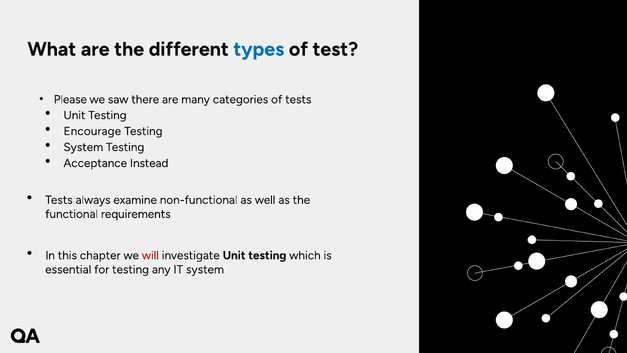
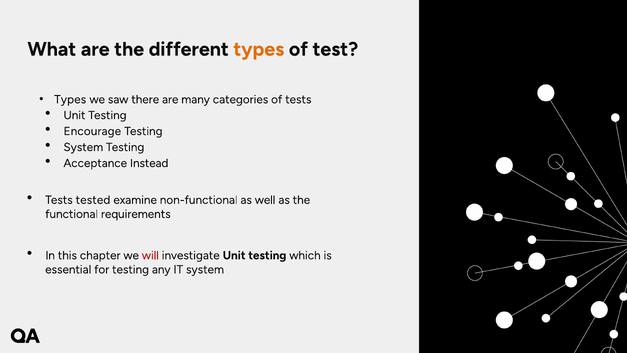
types colour: blue -> orange (259, 49)
Please: Please -> Types (70, 99)
always: always -> tested (93, 200)
